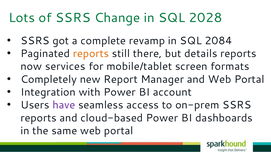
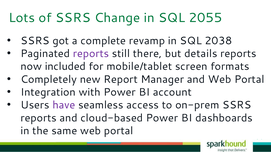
2028: 2028 -> 2055 (205, 18)
2084: 2084 -> 2038 (218, 41)
reports colour: orange -> purple (91, 54)
services: services -> included (65, 67)
